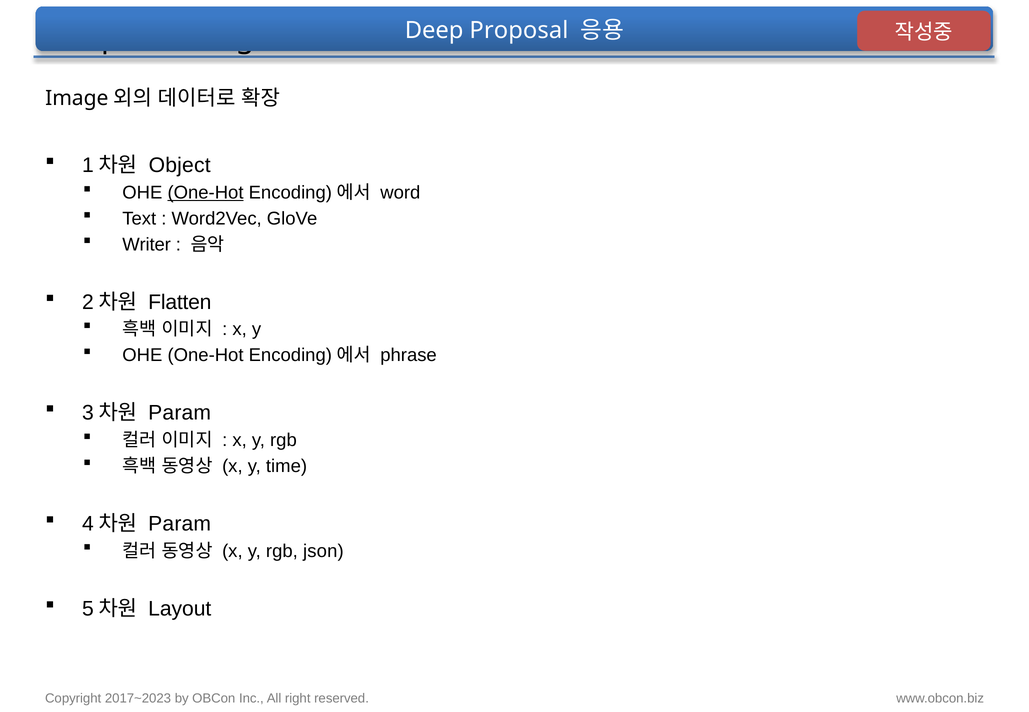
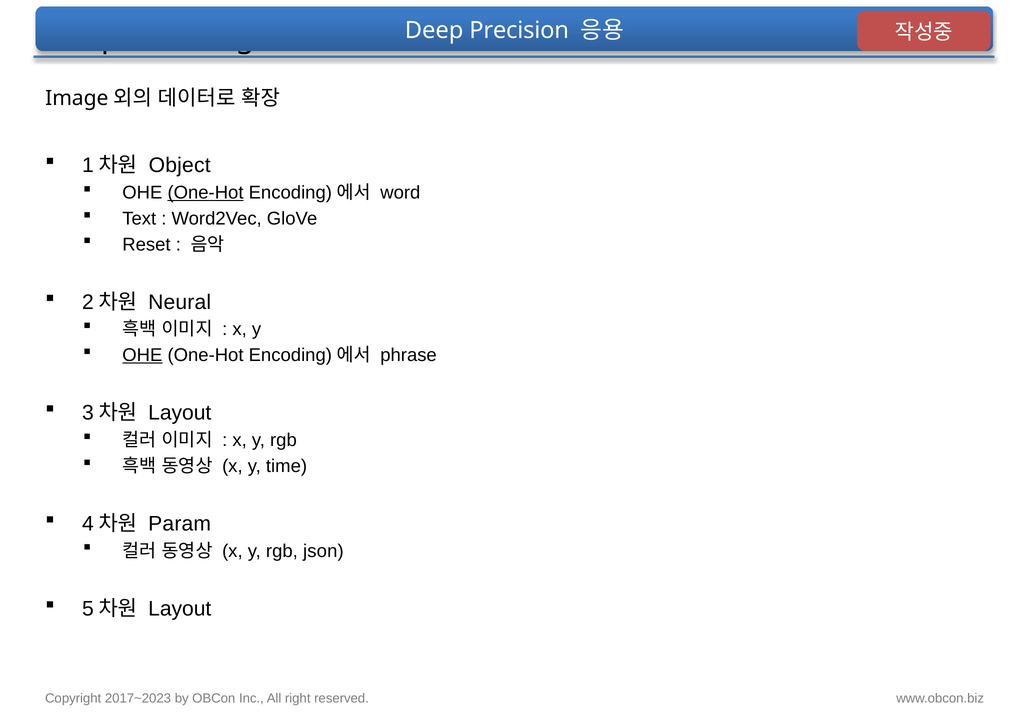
Proposal: Proposal -> Precision (519, 30)
Writer: Writer -> Reset (146, 245)
Flatten: Flatten -> Neural (180, 302)
OHE underline: none -> present (142, 355)
Param: Param -> Layout (180, 413)
